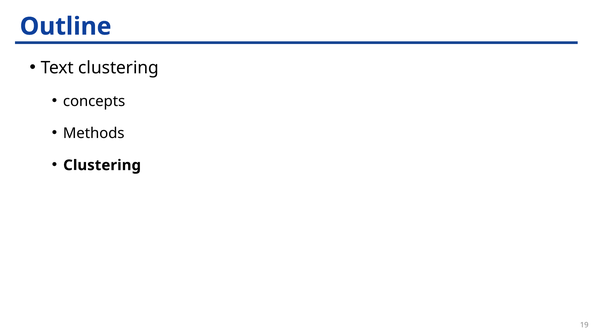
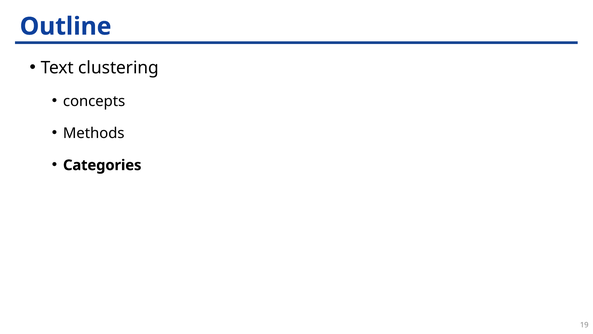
Clustering: Clustering -> Categories (102, 165)
